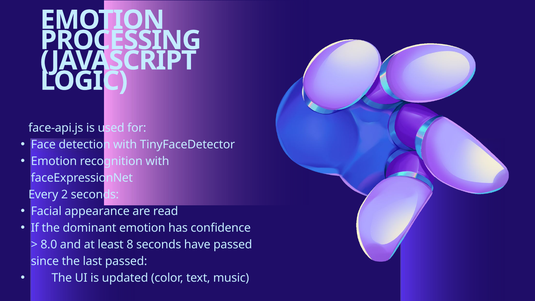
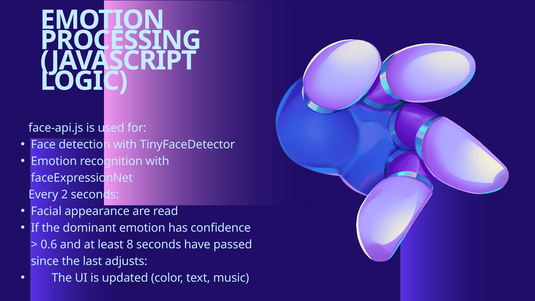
8.0: 8.0 -> 0.6 (49, 244)
last passed: passed -> adjusts (126, 261)
